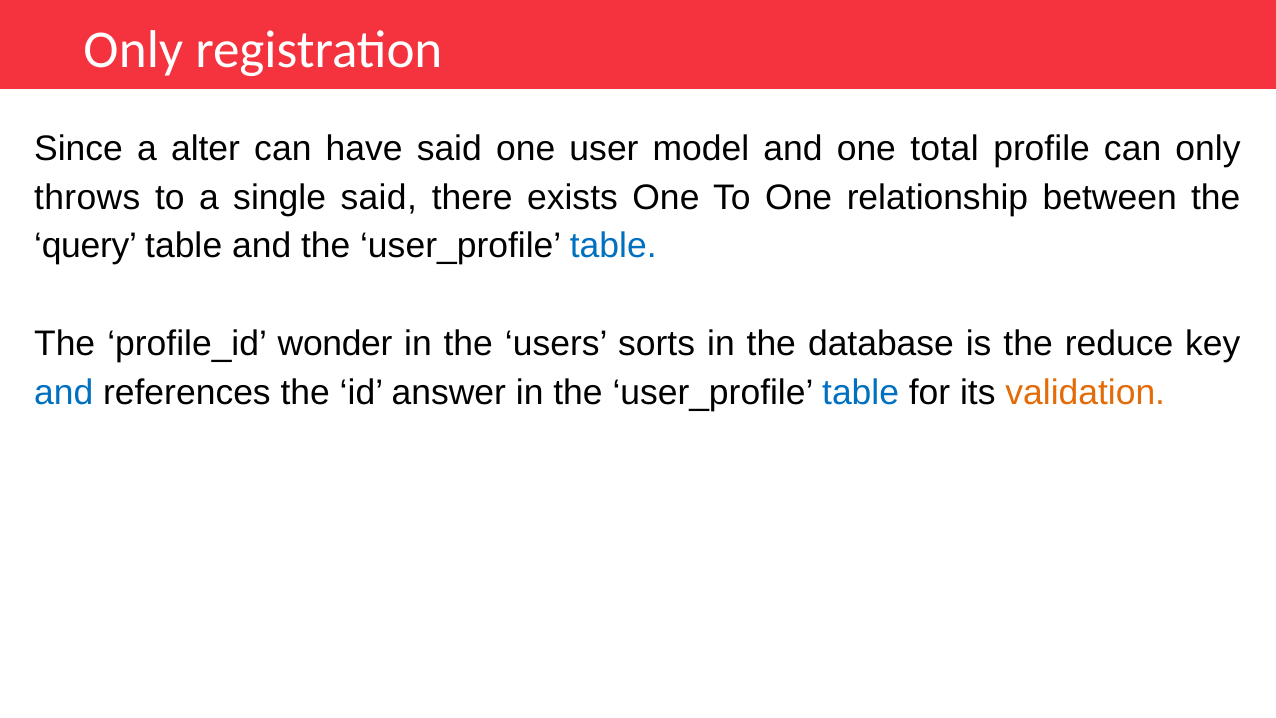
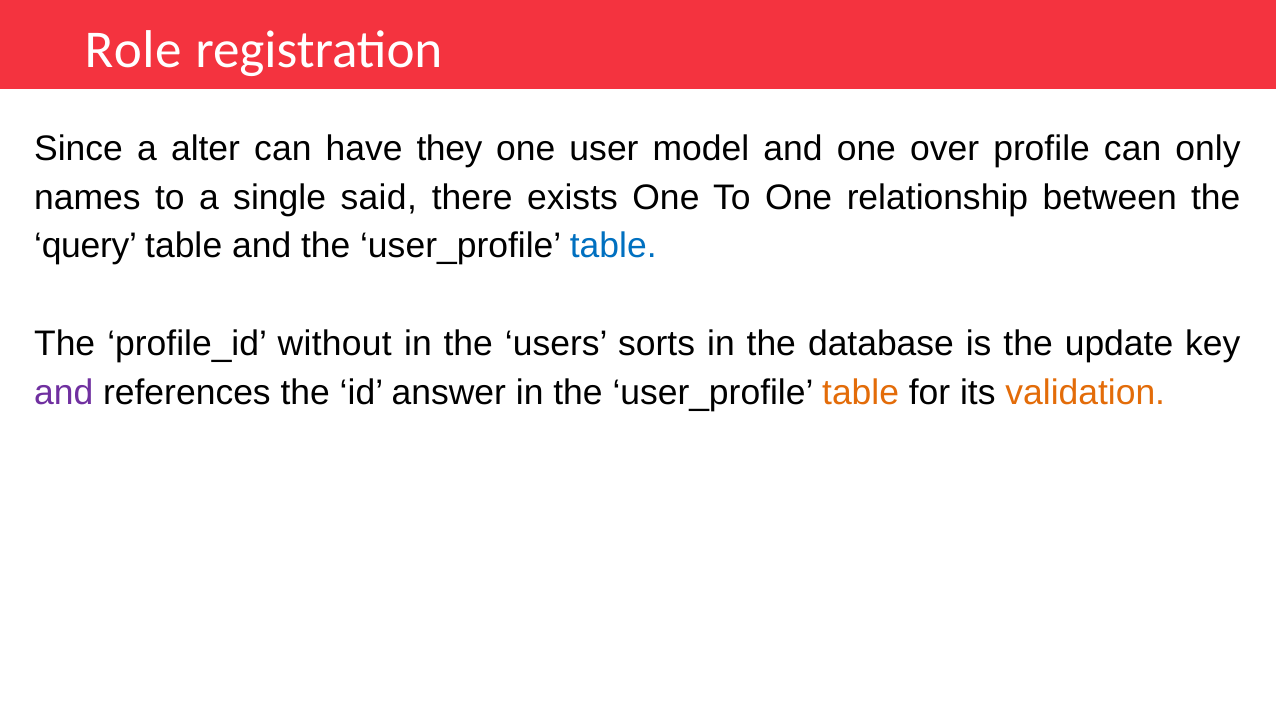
Only: Only -> Role (133, 50)
have said: said -> they (449, 148)
total: total -> over (945, 148)
throws: throws -> names (87, 197)
wonder: wonder -> without (335, 344)
reduce: reduce -> update (1119, 344)
and colour: blue -> purple (64, 393)
table colour: blue -> orange (861, 393)
